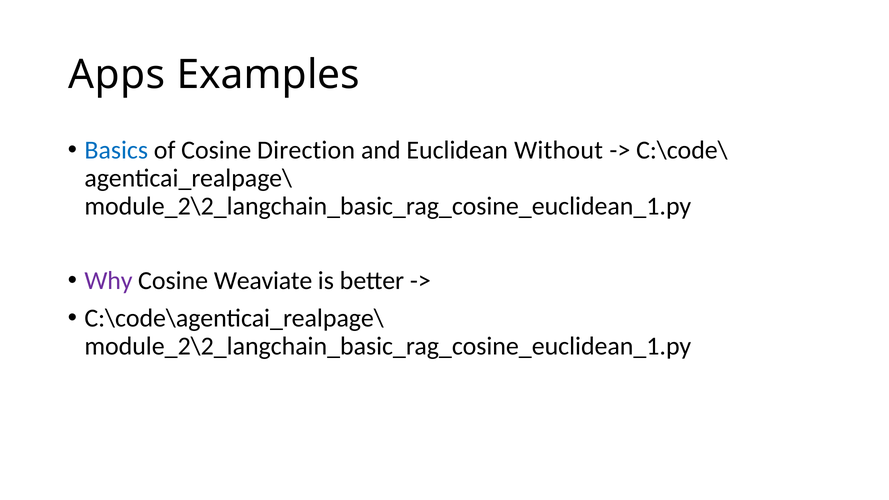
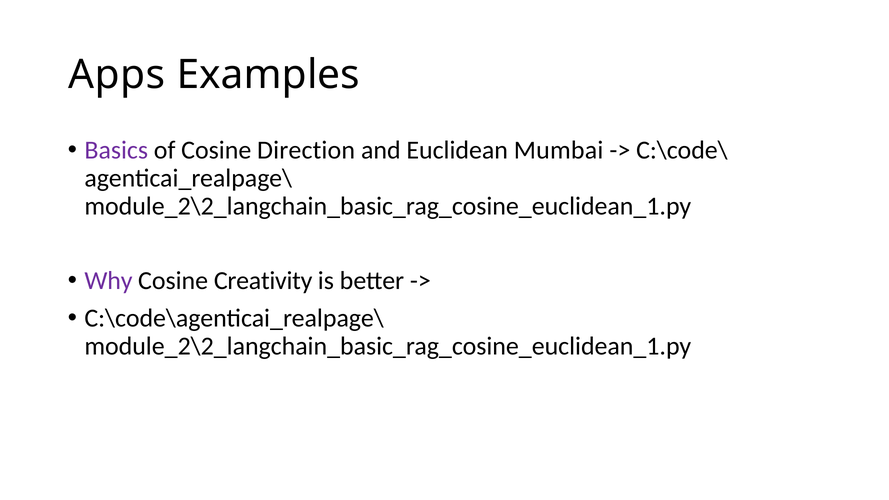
Basics colour: blue -> purple (116, 150)
Without: Without -> Mumbai (559, 150)
Weaviate: Weaviate -> Creativity (263, 281)
